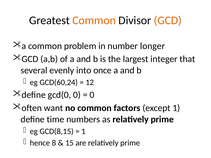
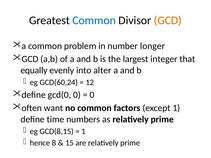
Common colour: orange -> blue (94, 20)
several: several -> equally (34, 70)
once: once -> alter (102, 70)
